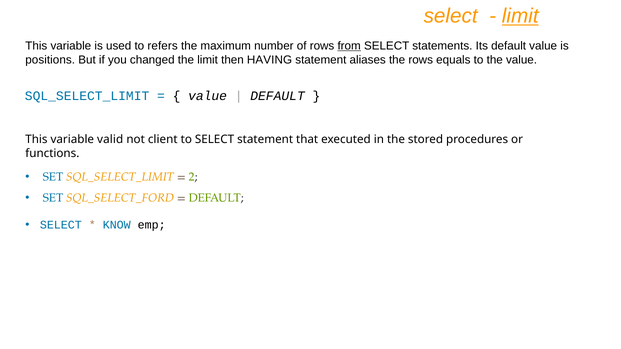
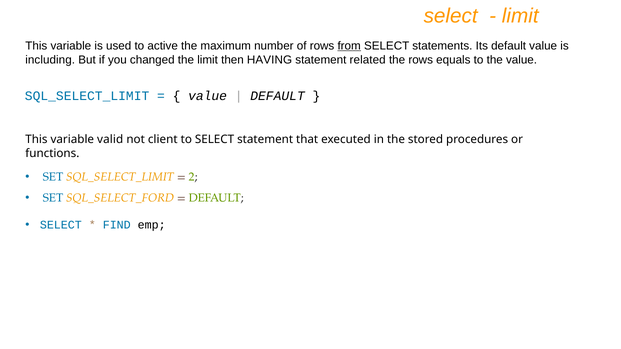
limit underline: present -> none (520, 16)
refers: refers -> active (163, 46)
positions: positions -> including (50, 60)
aliases: aliases -> related (368, 60)
KNOW: KNOW -> FIND (117, 225)
